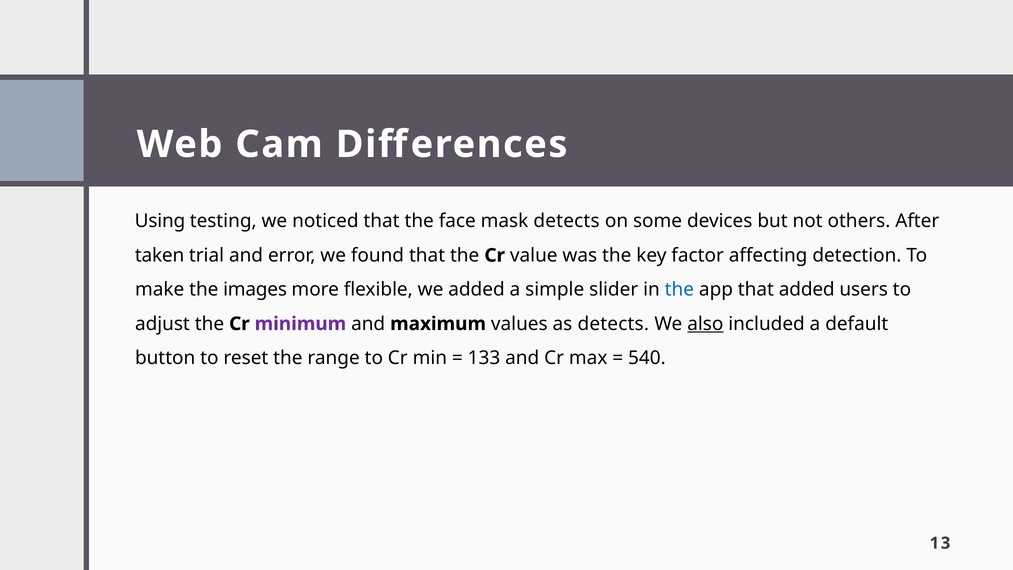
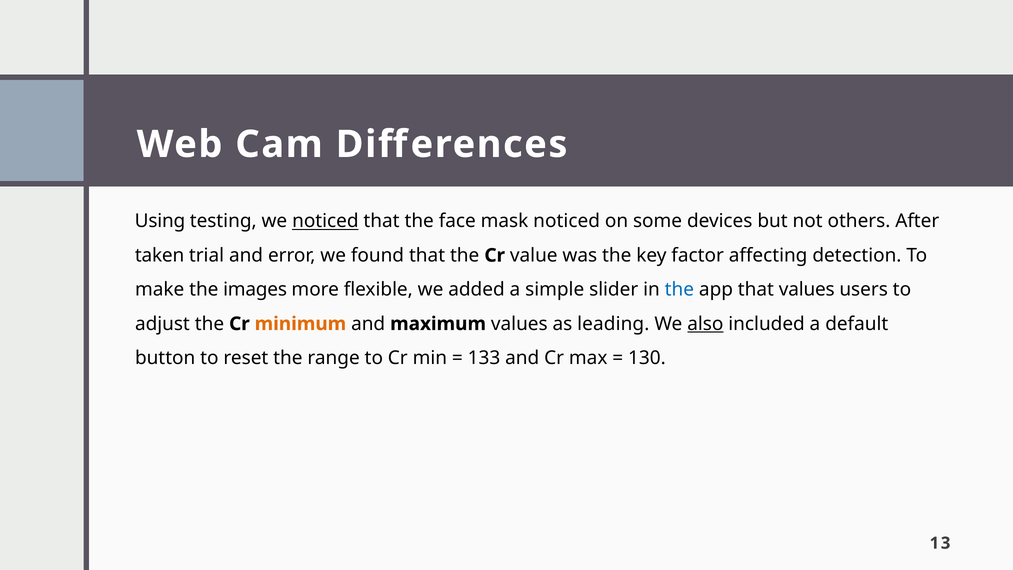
noticed underline: none -> present (325, 221)
mask detects: detects -> noticed (567, 221)
that added: added -> values (807, 290)
minimum colour: purple -> orange (300, 324)
as detects: detects -> leading (613, 324)
540: 540 -> 130 (647, 358)
